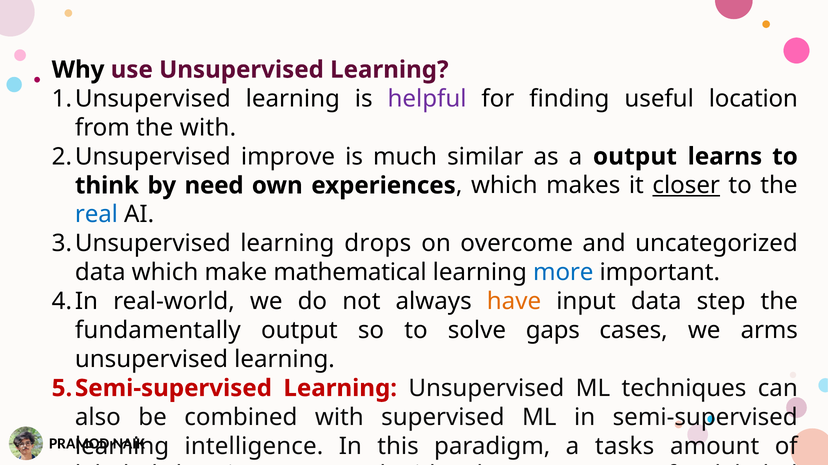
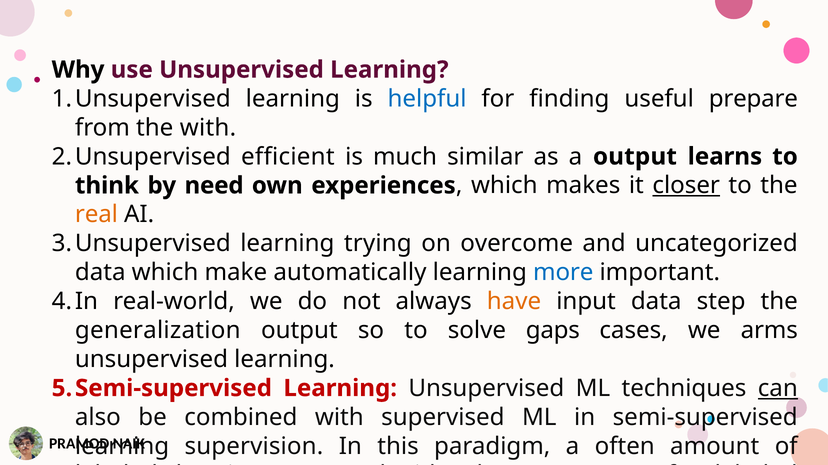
helpful colour: purple -> blue (427, 99)
location: location -> prepare (753, 99)
improve: improve -> efficient (288, 157)
real colour: blue -> orange (96, 215)
drops: drops -> trying (378, 244)
mathematical: mathematical -> automatically (350, 273)
fundamentally: fundamentally -> generalization (158, 331)
can underline: none -> present (778, 389)
intelligence: intelligence -> supervision (254, 447)
tasks: tasks -> often (625, 447)
